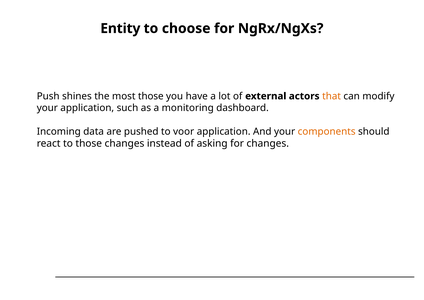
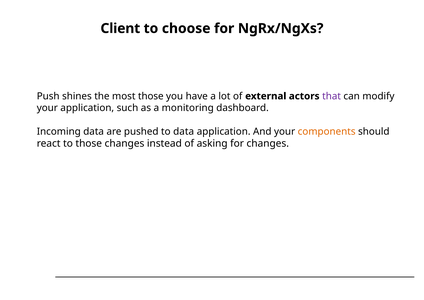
Entity: Entity -> Client (120, 28)
that colour: orange -> purple (332, 96)
to voor: voor -> data (184, 131)
